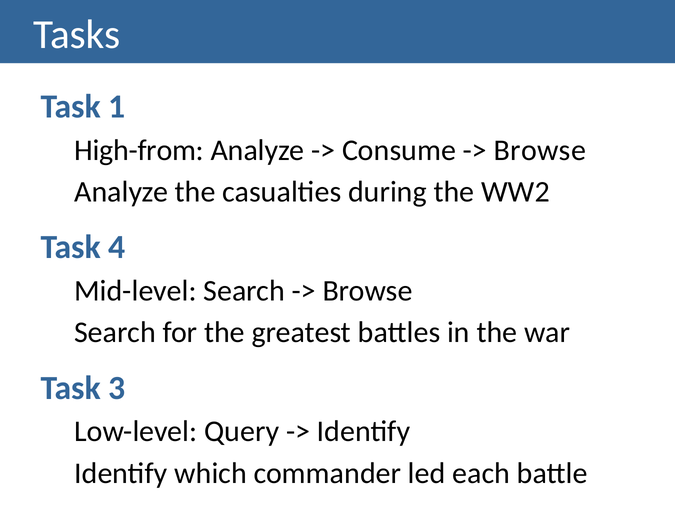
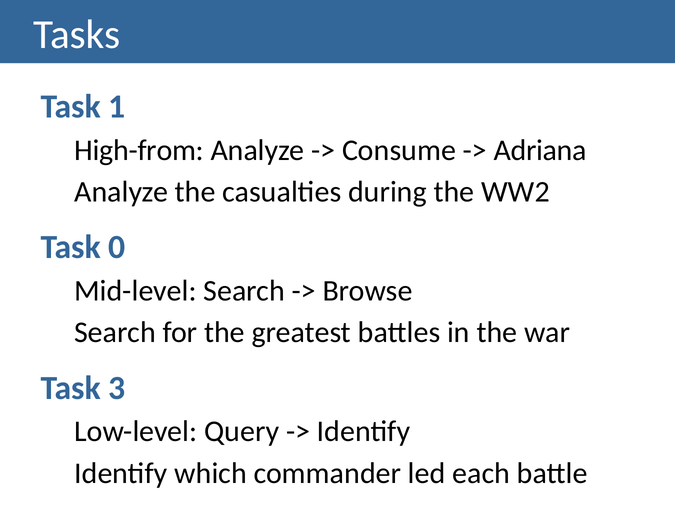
Browse: Browse -> Adriana (540, 150)
4: 4 -> 0 (117, 247)
